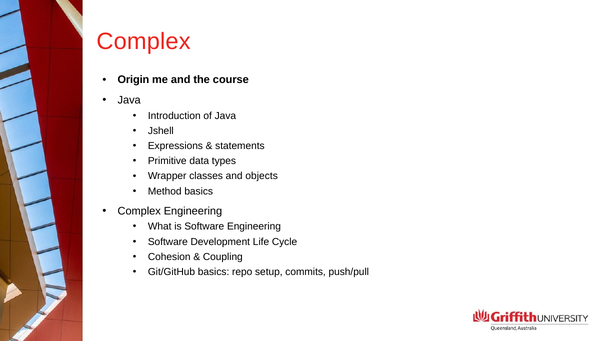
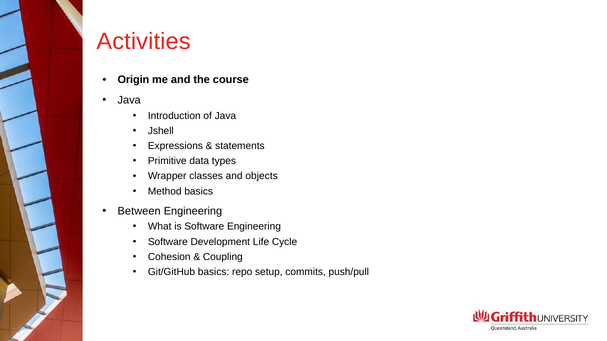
Complex: Complex -> Activities (144, 42)
Complex: Complex -> Between (139, 211)
